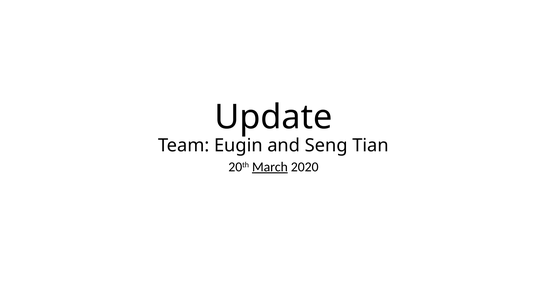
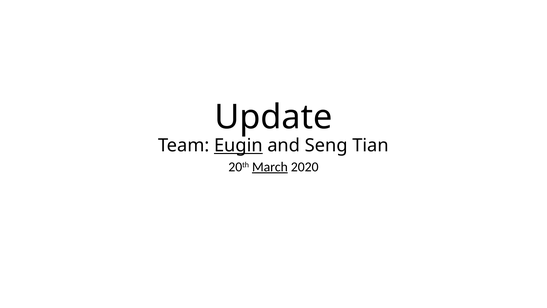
Eugin underline: none -> present (238, 145)
